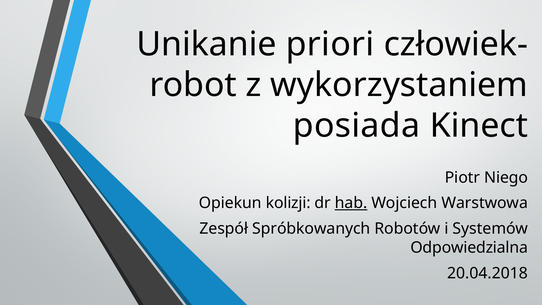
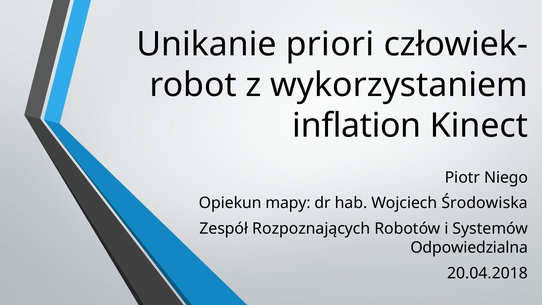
posiada: posiada -> inflation (357, 126)
kolizji: kolizji -> mapy (288, 203)
hab underline: present -> none (351, 203)
Warstwowa: Warstwowa -> Środowiska (485, 203)
Spróbkowanych: Spróbkowanych -> Rozpoznających (311, 229)
